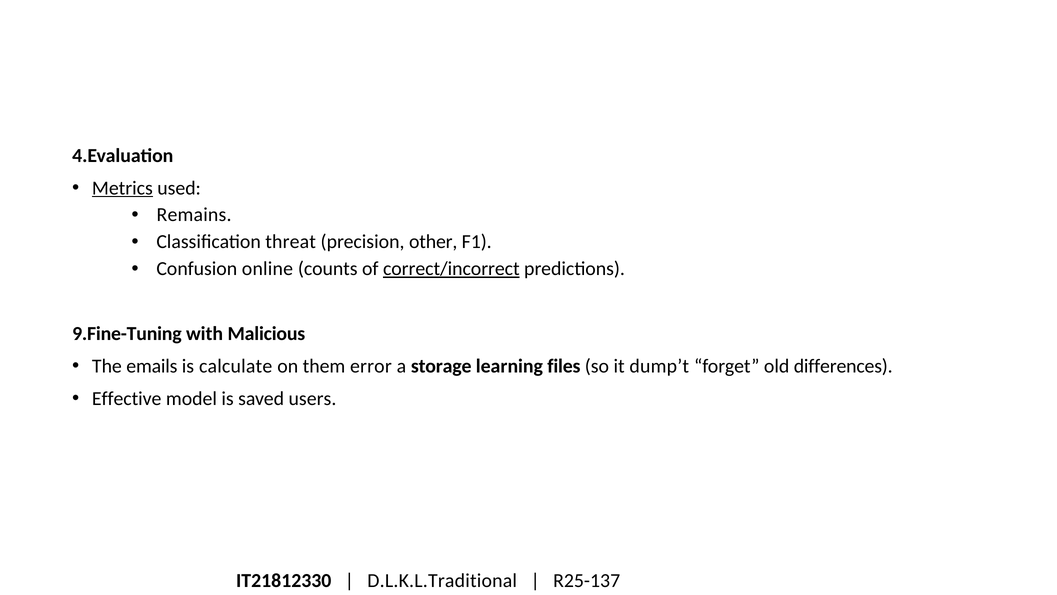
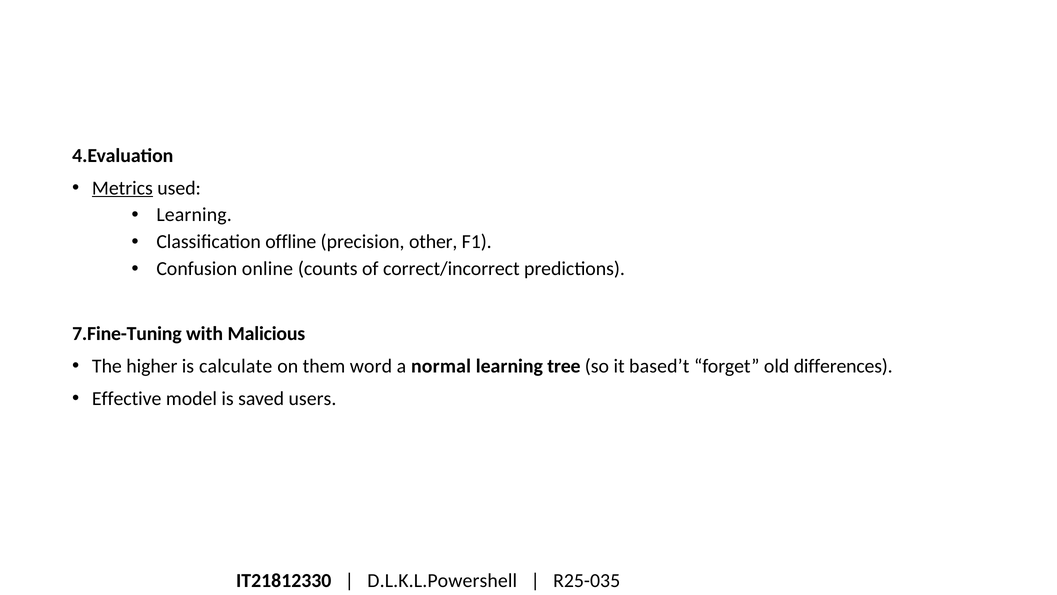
Remains: Remains -> Learning (194, 215)
threat: threat -> offline (291, 242)
correct/incorrect underline: present -> none (451, 269)
9.Fine-Tuning: 9.Fine-Tuning -> 7.Fine-Tuning (127, 333)
emails: emails -> higher (152, 366)
error: error -> word (371, 366)
storage: storage -> normal (441, 366)
files: files -> tree (564, 366)
dump’t: dump’t -> based’t (659, 366)
D.L.K.L.Traditional: D.L.K.L.Traditional -> D.L.K.L.Powershell (442, 580)
R25-137: R25-137 -> R25-035 (587, 580)
